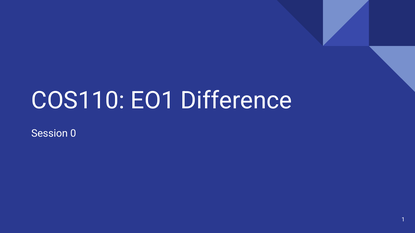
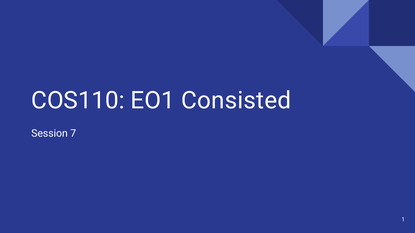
Difference: Difference -> Consisted (236, 101)
0: 0 -> 7 (73, 134)
